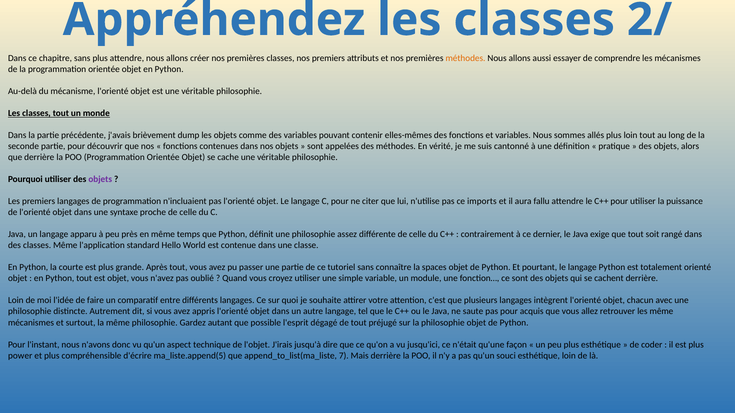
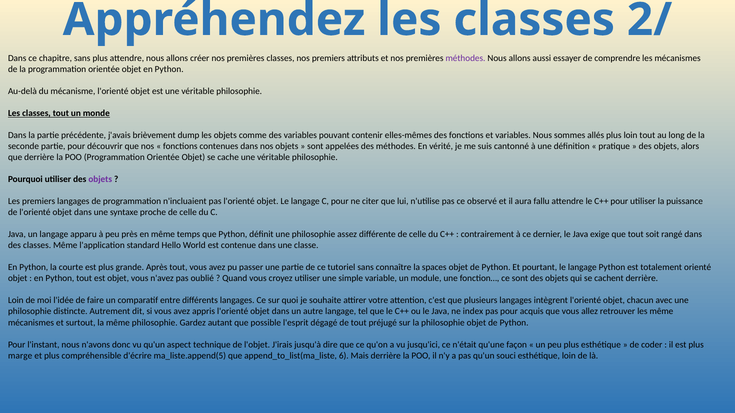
méthodes colour: orange -> purple (465, 58)
imports: imports -> observé (482, 202)
saute: saute -> index (473, 312)
power: power -> marge (20, 356)
7: 7 -> 6 (344, 356)
